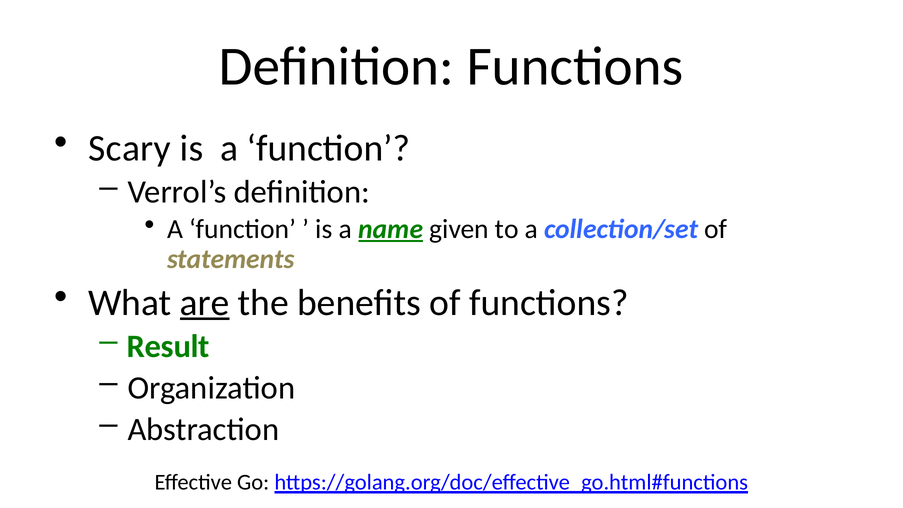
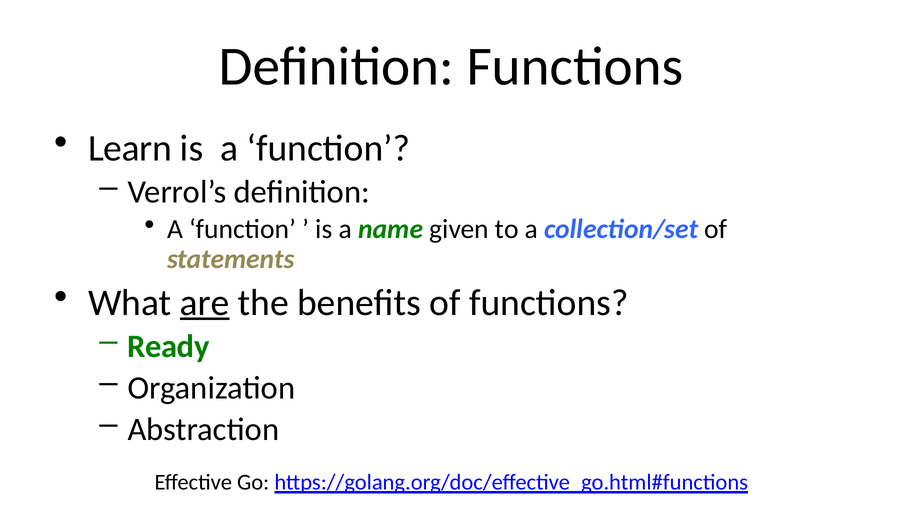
Scary: Scary -> Learn (130, 148)
name underline: present -> none (391, 229)
Result: Result -> Ready (168, 346)
